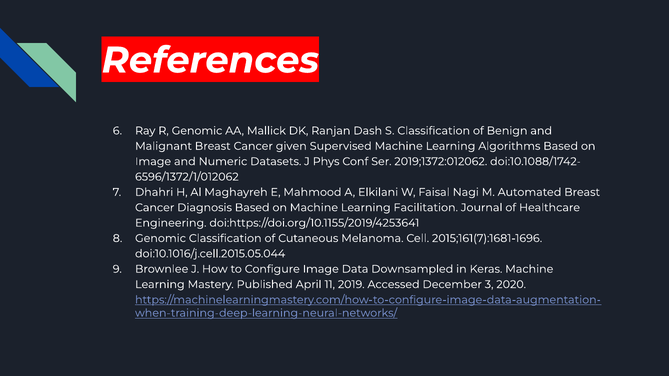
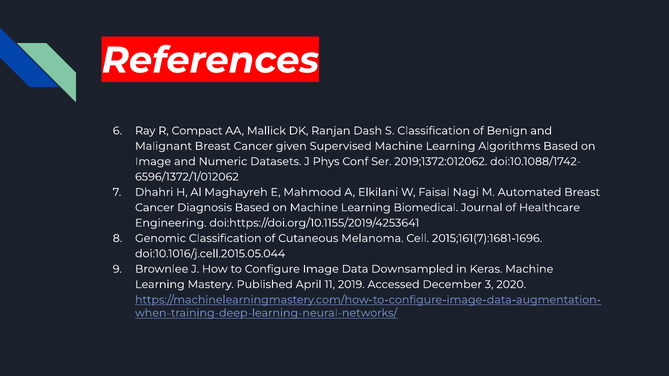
R Genomic: Genomic -> Compact (197, 131)
Facilitation: Facilitation -> Biomedical (426, 208)
